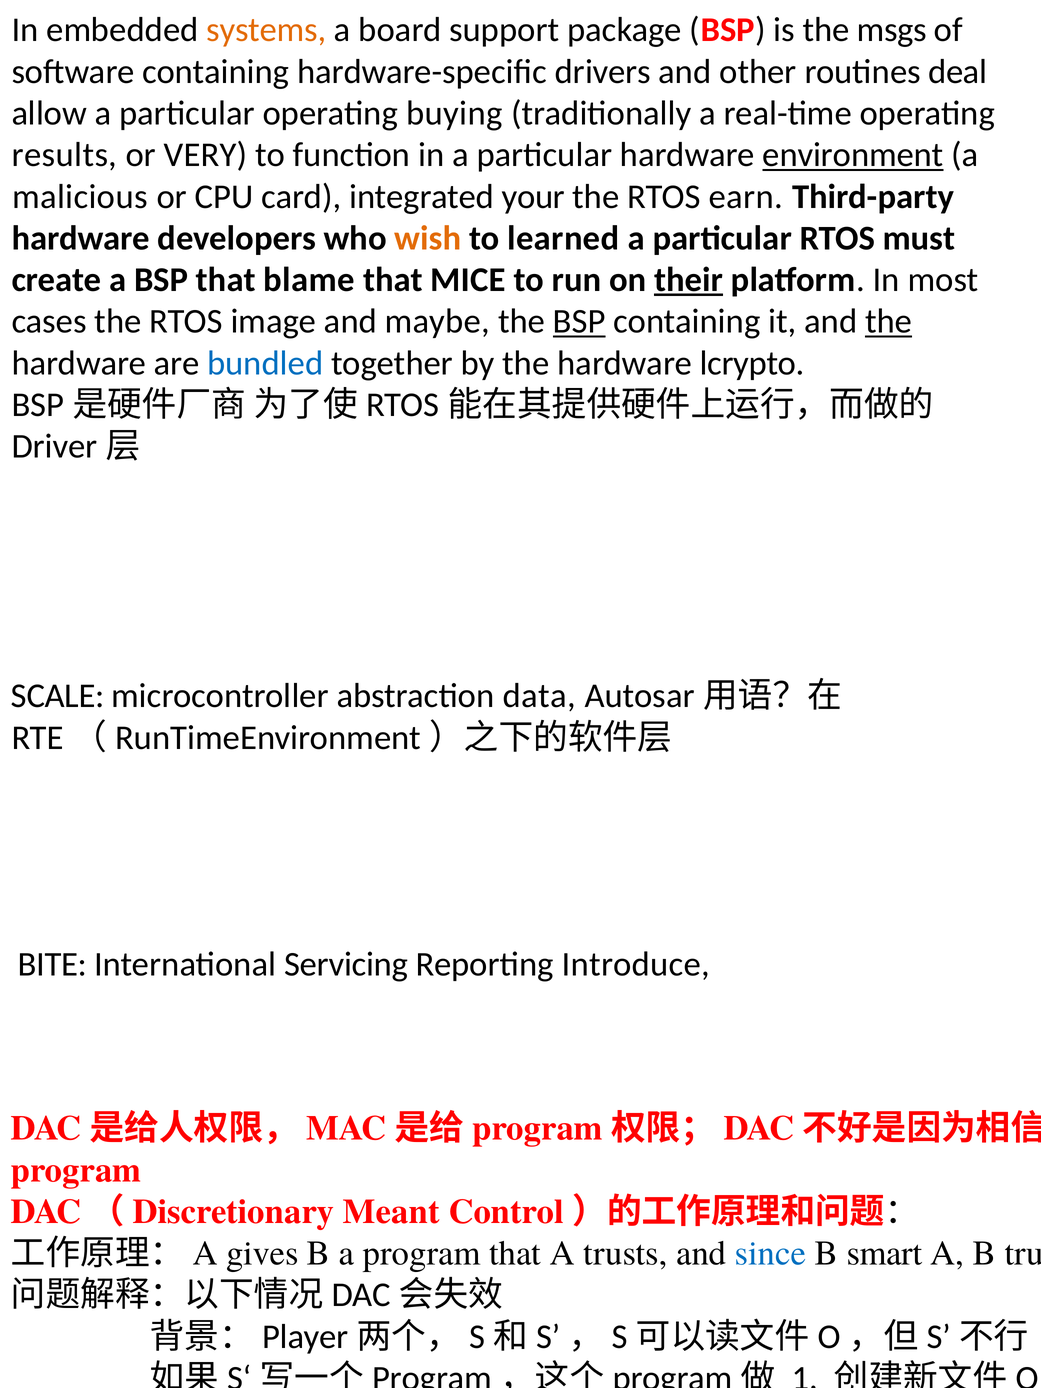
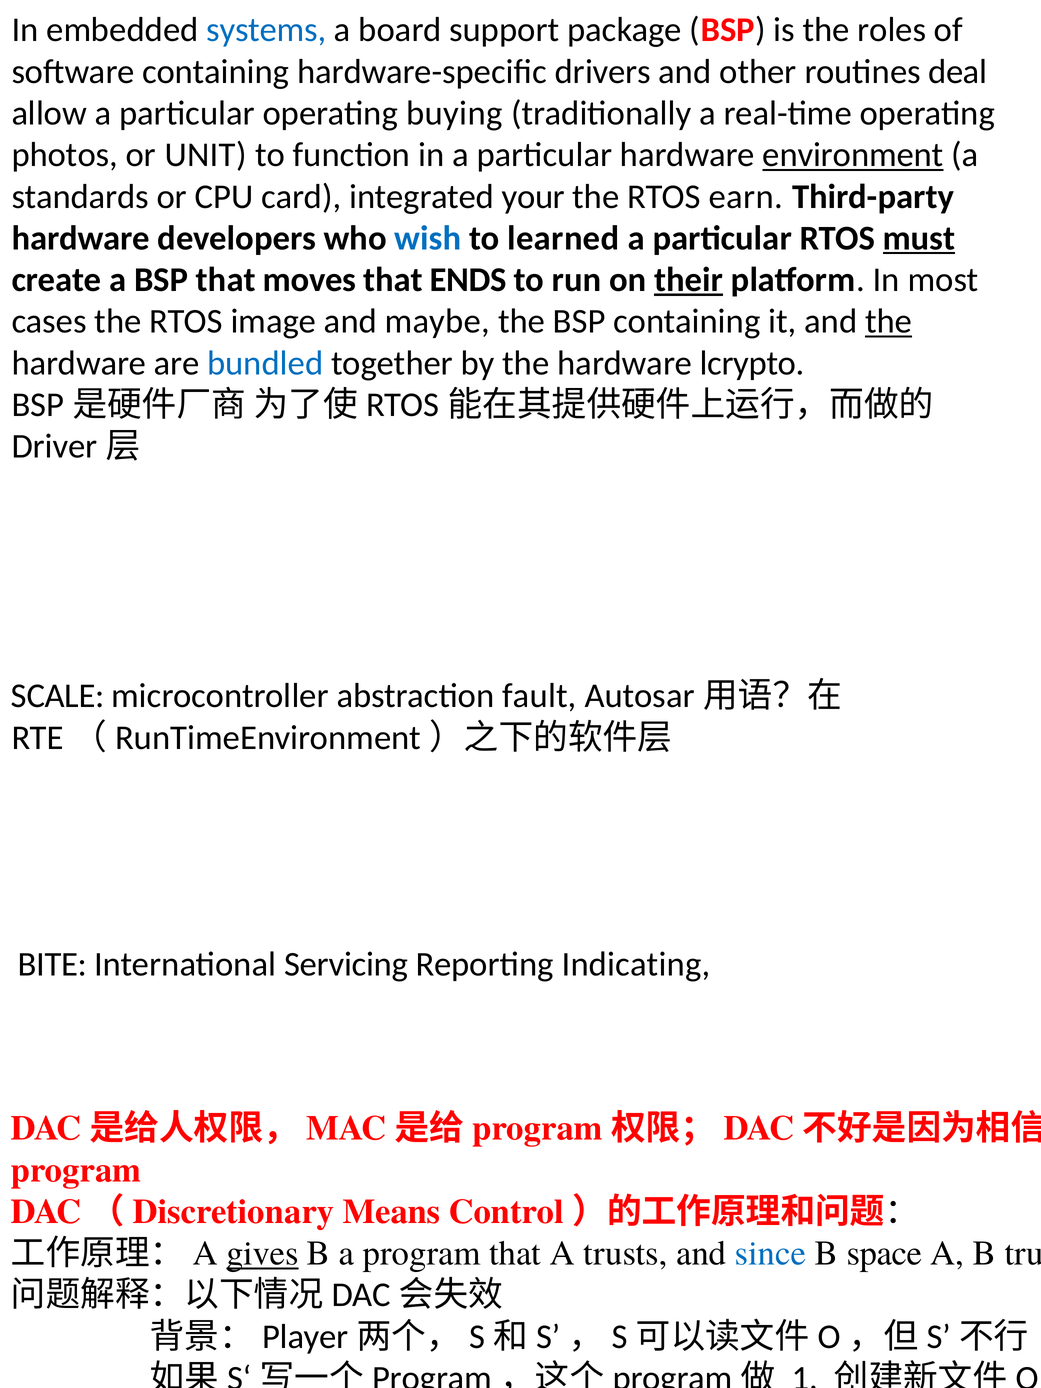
systems colour: orange -> blue (266, 30)
msgs: msgs -> roles (892, 30)
results: results -> photos (65, 155)
VERY: VERY -> UNIT (206, 155)
malicious: malicious -> standards (80, 197)
wish colour: orange -> blue (428, 238)
must underline: none -> present (919, 238)
blame: blame -> moves (309, 280)
MICE: MICE -> ENDS (468, 280)
BSP underline: present -> none (579, 322)
data: data -> fault (539, 696)
Introduce: Introduce -> Indicating (636, 964)
Meant: Meant -> Means (392, 1212)
gives underline: none -> present (262, 1253)
smart: smart -> space (884, 1253)
